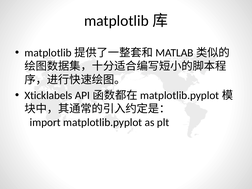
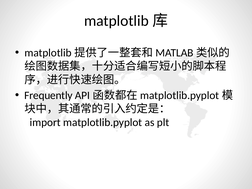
Xticklabels: Xticklabels -> Frequently (48, 95)
